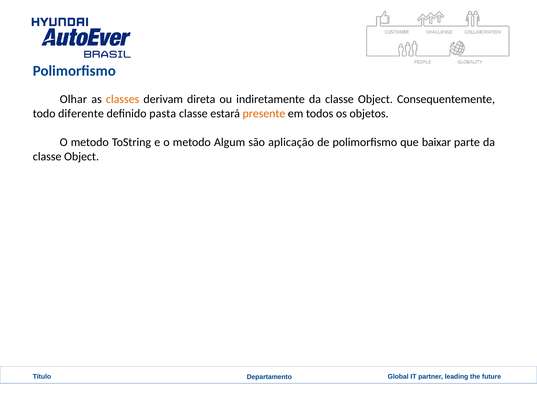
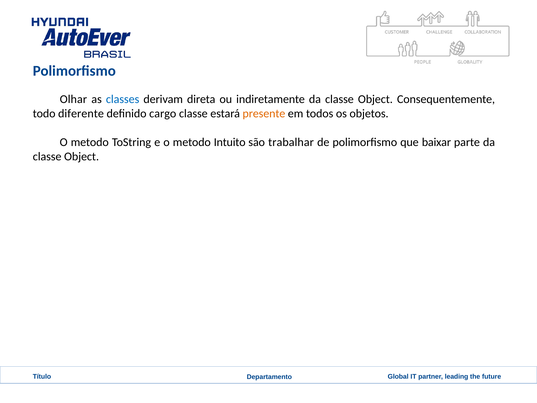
classes colour: orange -> blue (123, 99)
pasta: pasta -> cargo (163, 113)
Algum: Algum -> Intuito (230, 142)
aplicação: aplicação -> trabalhar (291, 142)
